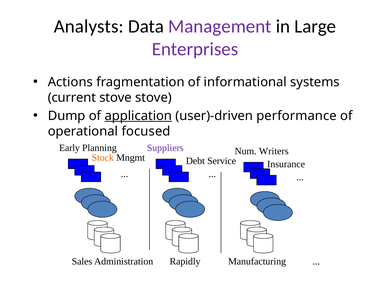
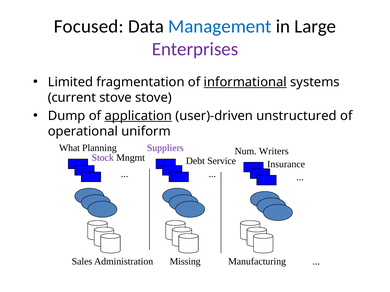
Analysts: Analysts -> Focused (89, 26)
Management colour: purple -> blue (220, 26)
Actions: Actions -> Limited (70, 82)
informational underline: none -> present (245, 82)
performance: performance -> unstructured (297, 116)
focused: focused -> uniform (146, 132)
Early: Early -> What (69, 148)
Stock colour: orange -> purple (103, 158)
Rapidly: Rapidly -> Missing (185, 262)
